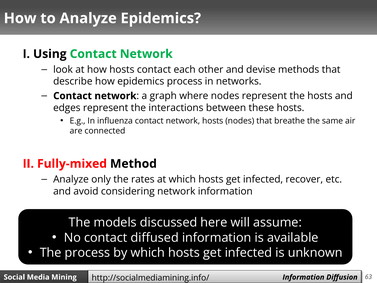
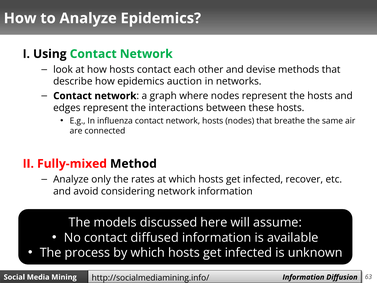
epidemics process: process -> auction (184, 81)
